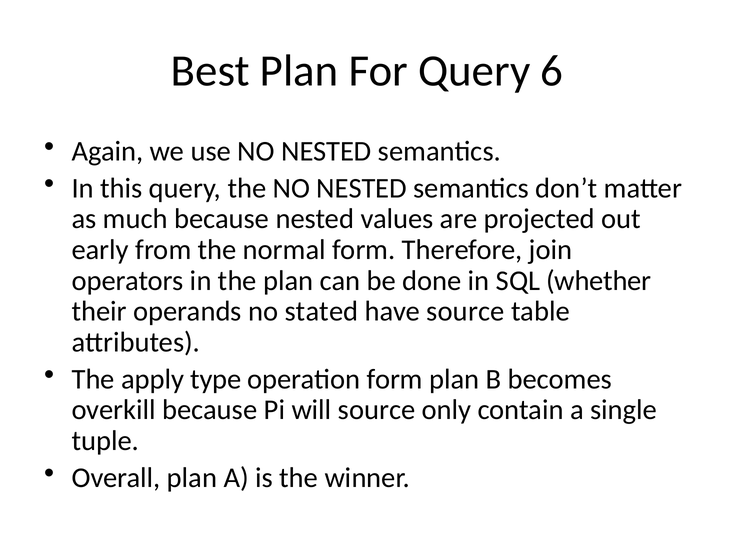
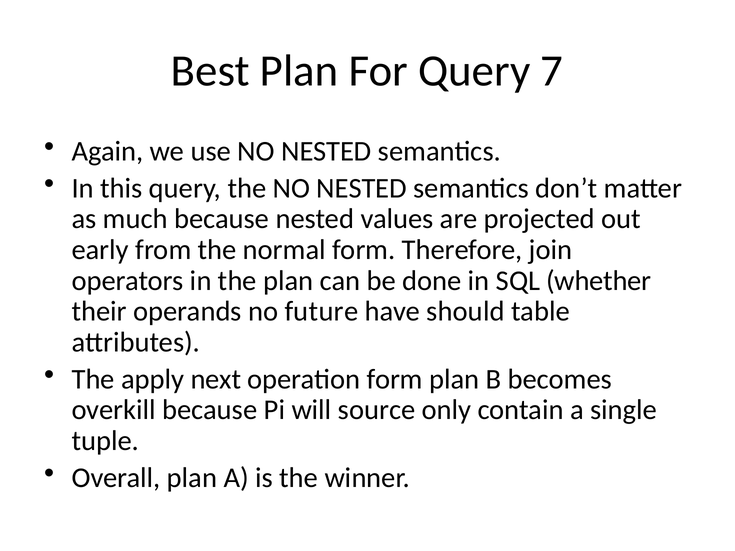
6: 6 -> 7 (552, 71)
stated: stated -> future (321, 312)
have source: source -> should (466, 312)
type: type -> next (216, 379)
